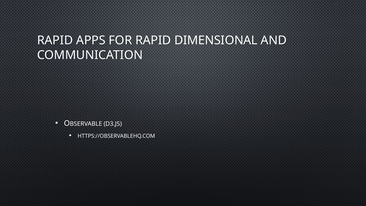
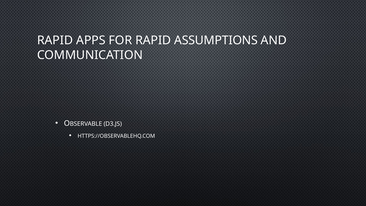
DIMENSIONAL: DIMENSIONAL -> ASSUMPTIONS (216, 40)
